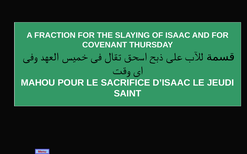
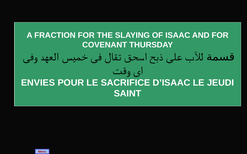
MAHOU: MAHOU -> ENVIES (38, 83)
